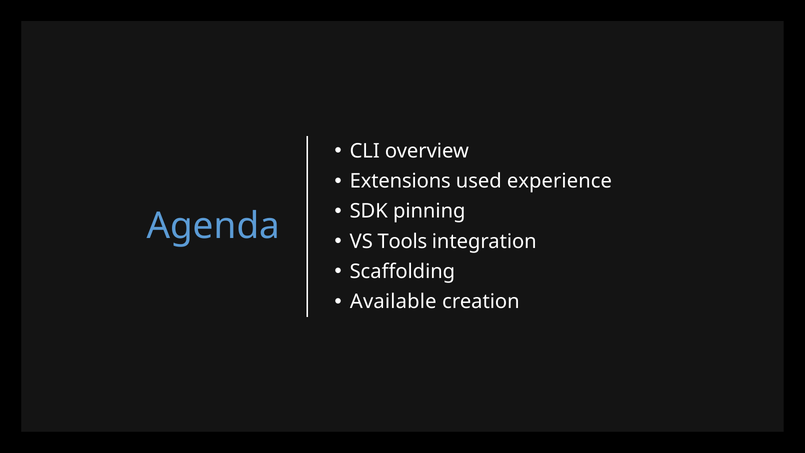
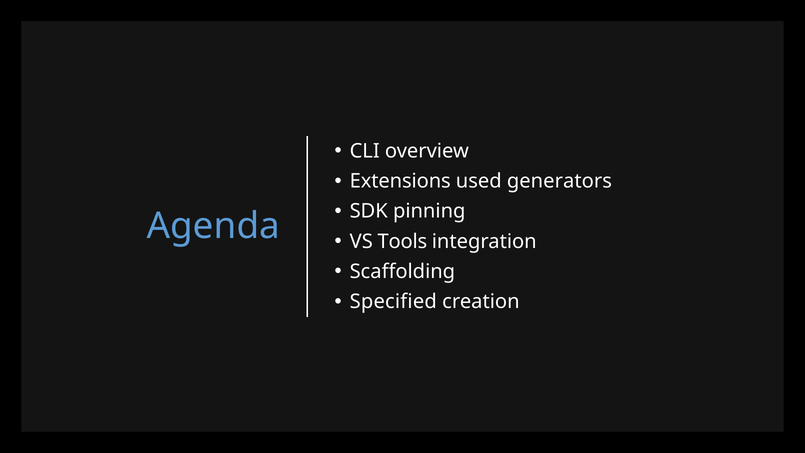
experience: experience -> generators (559, 181)
Available: Available -> Specified (393, 302)
